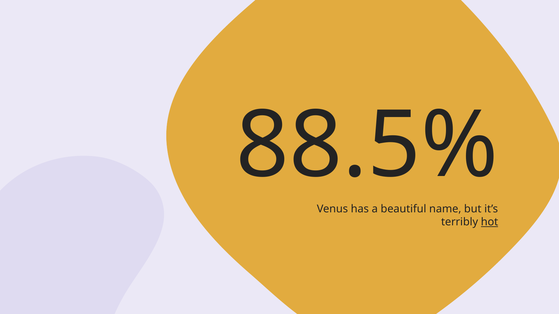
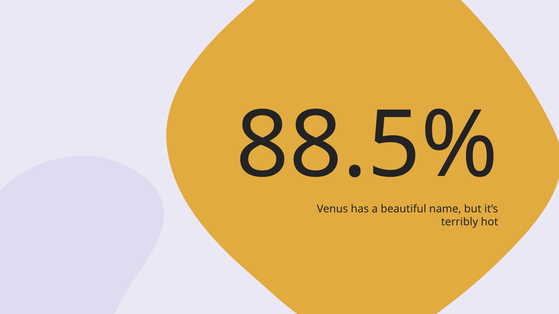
hot underline: present -> none (490, 222)
